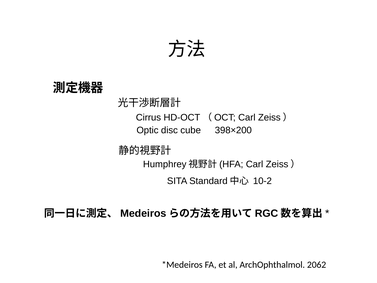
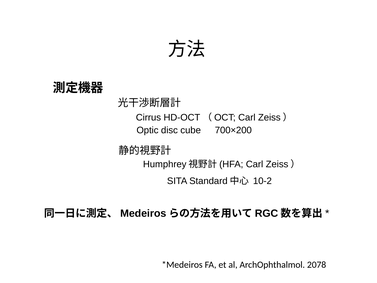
398×200: 398×200 -> 700×200 (233, 130)
2062: 2062 -> 2078 (317, 264)
